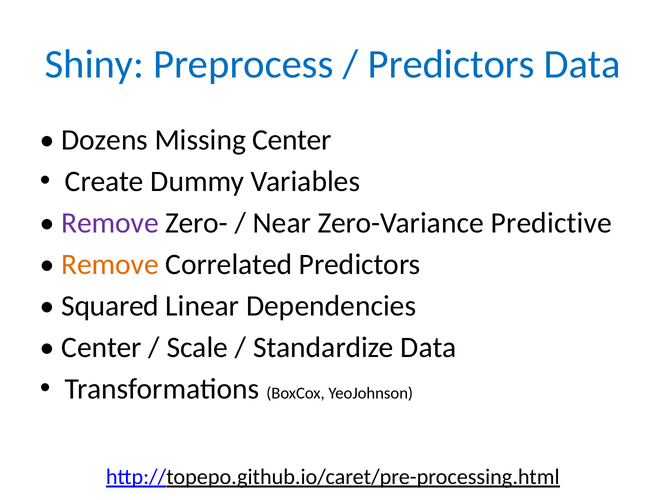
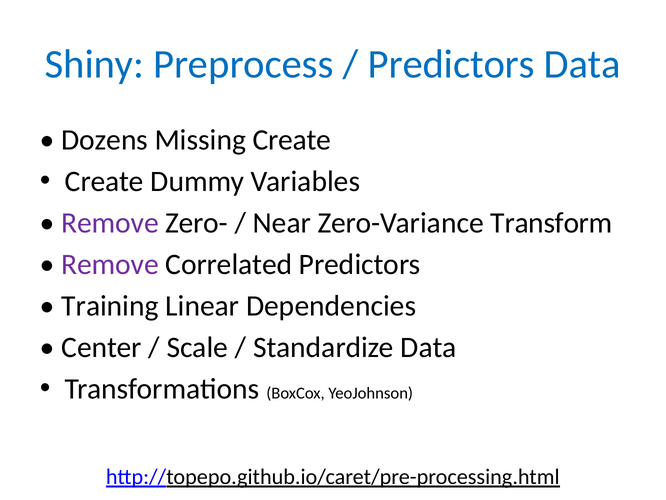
Missing Center: Center -> Create (292, 140)
Predictive: Predictive -> Transform (552, 223)
Remove colour: orange -> purple (110, 264)
Squared: Squared -> Training (110, 306)
